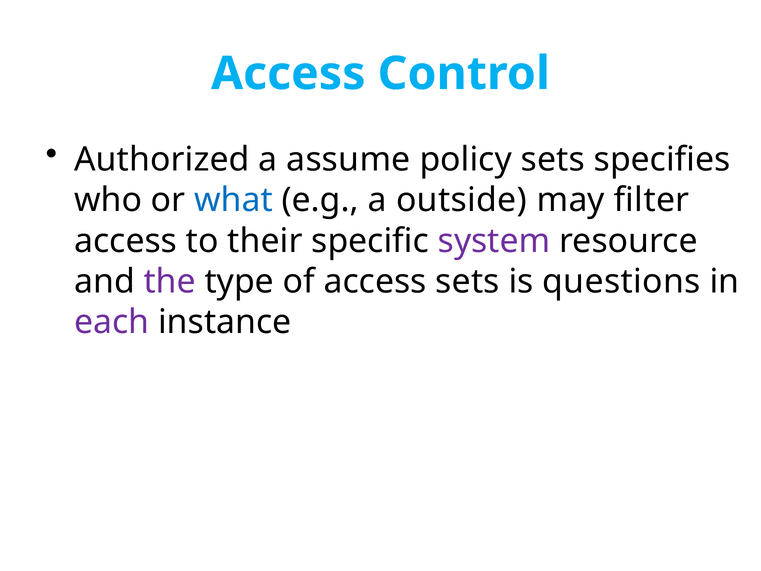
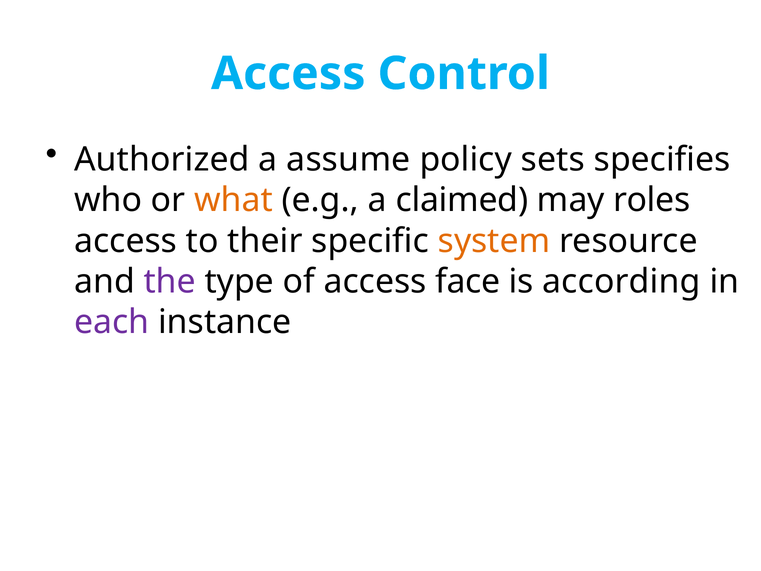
what colour: blue -> orange (234, 200)
outside: outside -> claimed (462, 200)
filter: filter -> roles (652, 200)
system colour: purple -> orange (494, 241)
access sets: sets -> face (468, 281)
questions: questions -> according (622, 281)
